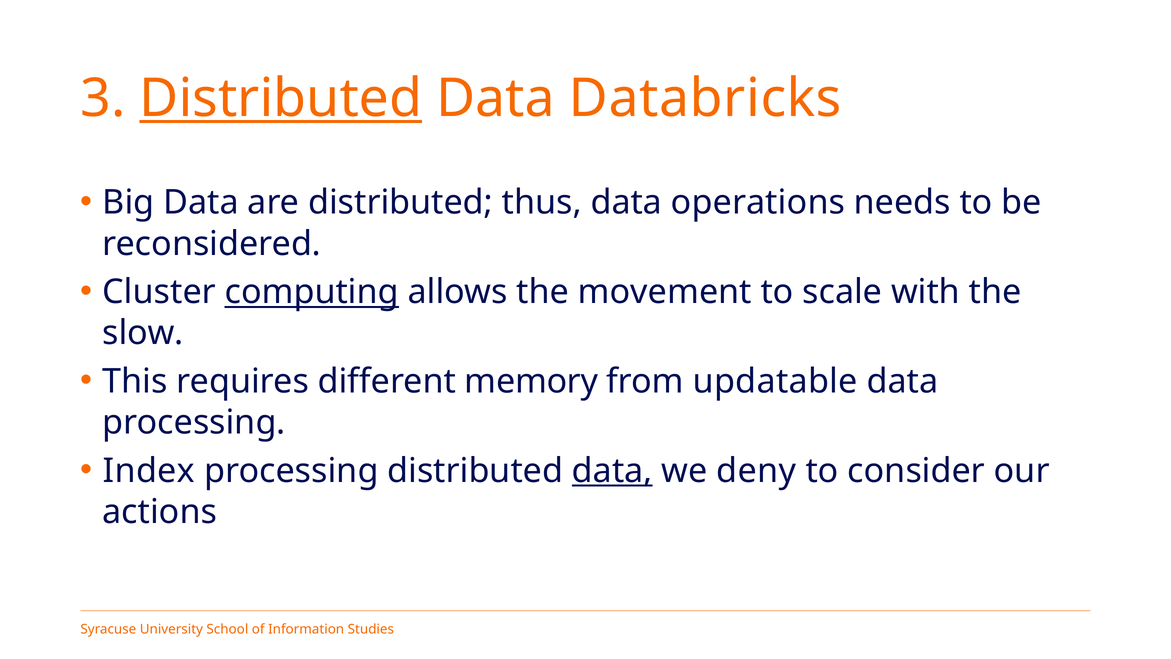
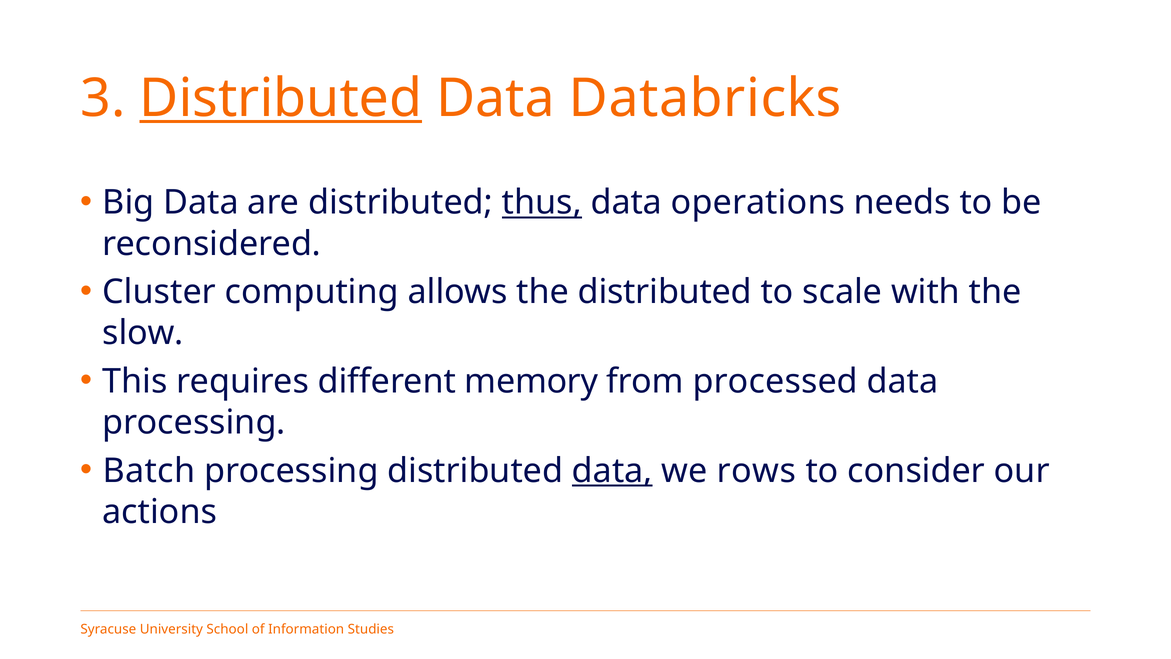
thus underline: none -> present (542, 203)
computing underline: present -> none (312, 292)
the movement: movement -> distributed (665, 292)
updatable: updatable -> processed (775, 381)
Index: Index -> Batch (149, 471)
deny: deny -> rows (756, 471)
